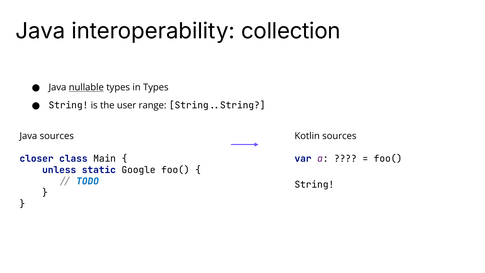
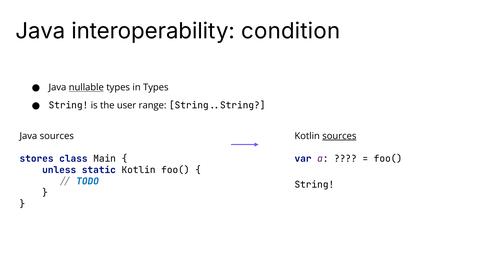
collection: collection -> condition (291, 31)
sources underline: none -> present (339, 136)
closer: closer -> stores (37, 159)
static Google: Google -> Kotlin (139, 170)
